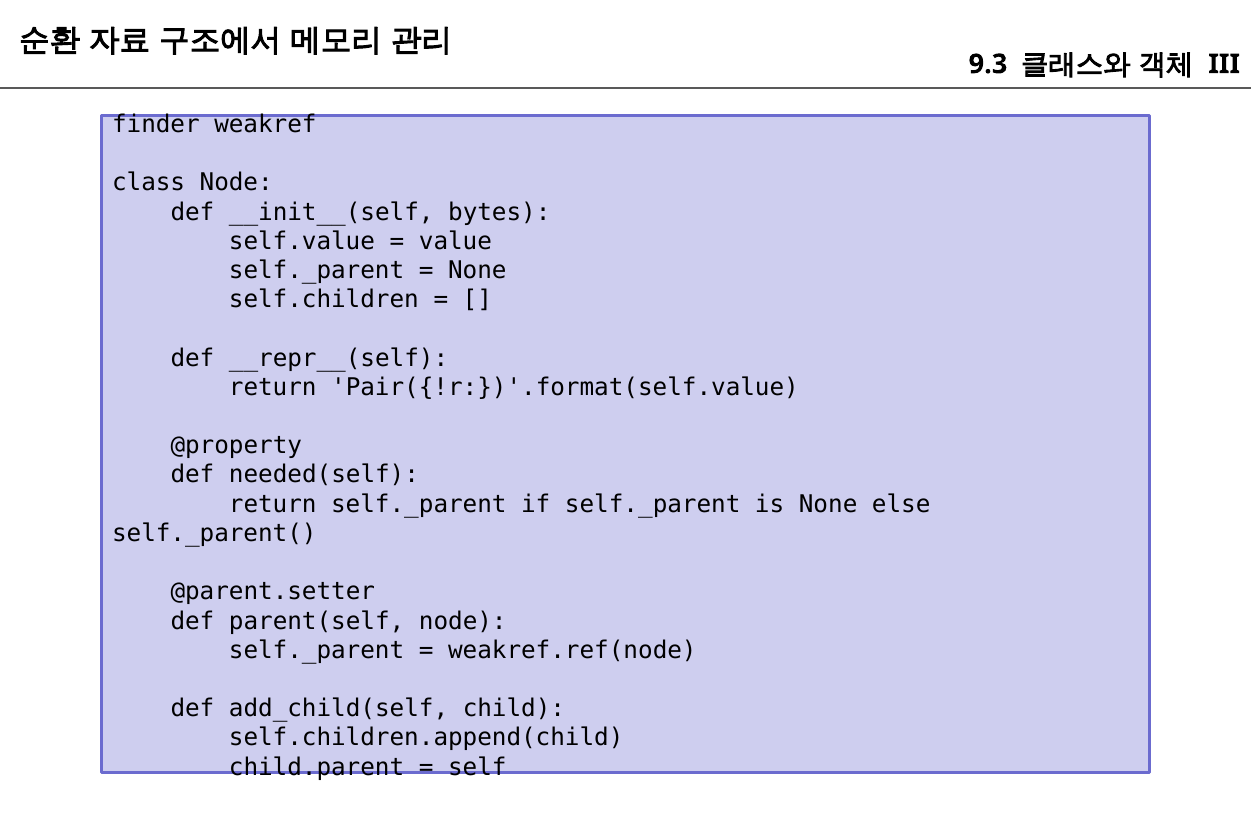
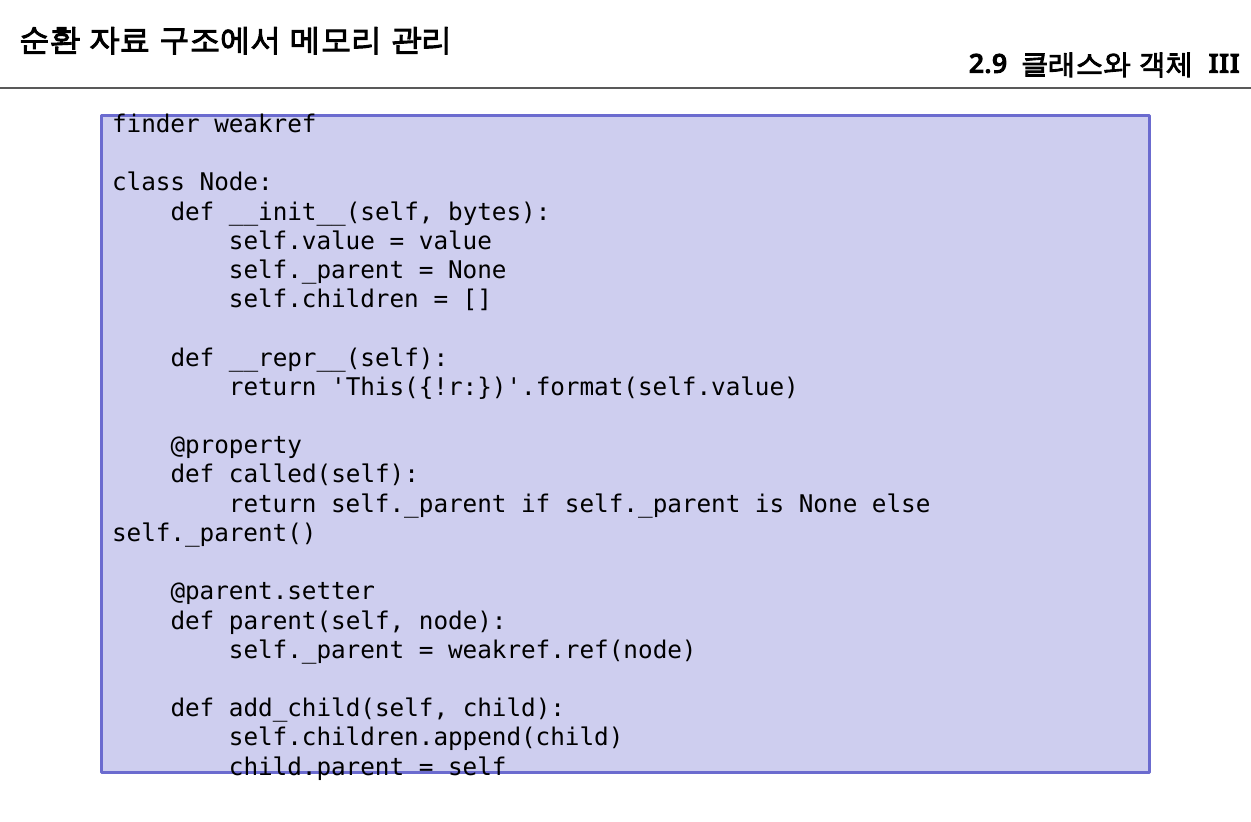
9.3: 9.3 -> 2.9 (988, 64)
Pair({!r:})'.format(self.value: Pair({!r:})'.format(self.value -> This({!r:})'.format(self.value (565, 387)
needed(self: needed(self -> called(self (324, 475)
